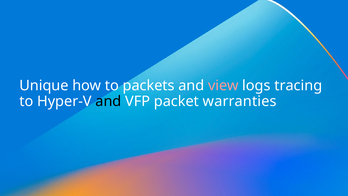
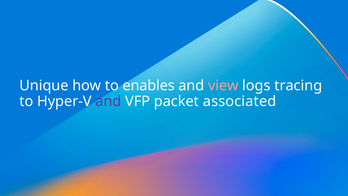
packets: packets -> enables (149, 85)
and colour: black -> purple (108, 101)
warranties: warranties -> associated (240, 101)
